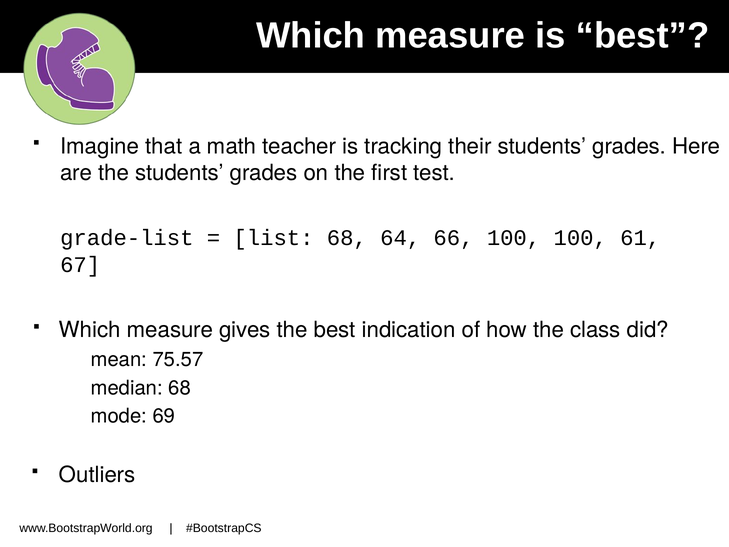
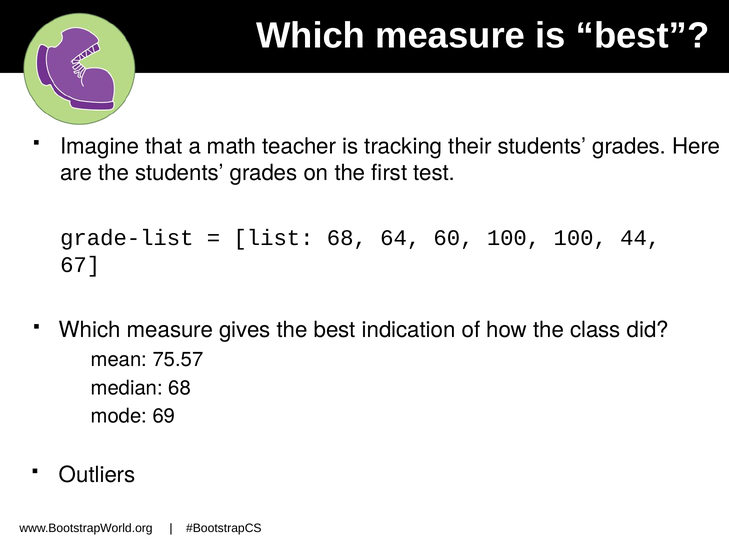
66: 66 -> 60 (454, 238)
61: 61 -> 44 (640, 238)
